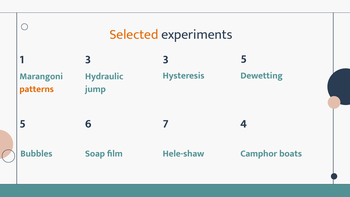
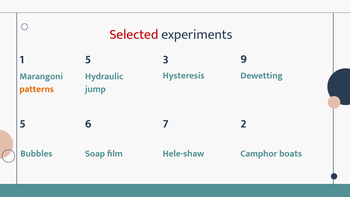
Selected colour: orange -> red (134, 34)
1 3: 3 -> 5 (88, 59)
5: 5 -> 9 (244, 59)
4: 4 -> 2 (243, 124)
